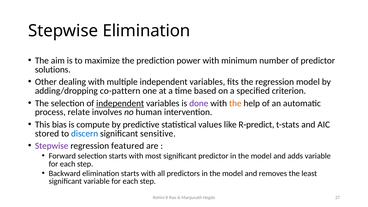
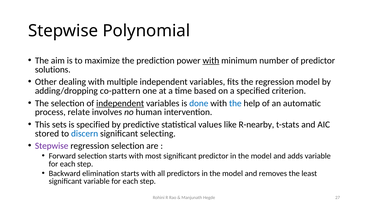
Stepwise Elimination: Elimination -> Polynomial (146, 31)
with underline: none -> present (211, 61)
done colour: purple -> blue (199, 103)
the colour: orange -> blue (235, 103)
bias: bias -> sets (59, 125)
is compute: compute -> specified (93, 125)
R-predict: R-predict -> R-nearby (256, 125)
sensitive: sensitive -> selecting (158, 134)
regression featured: featured -> selection (128, 146)
